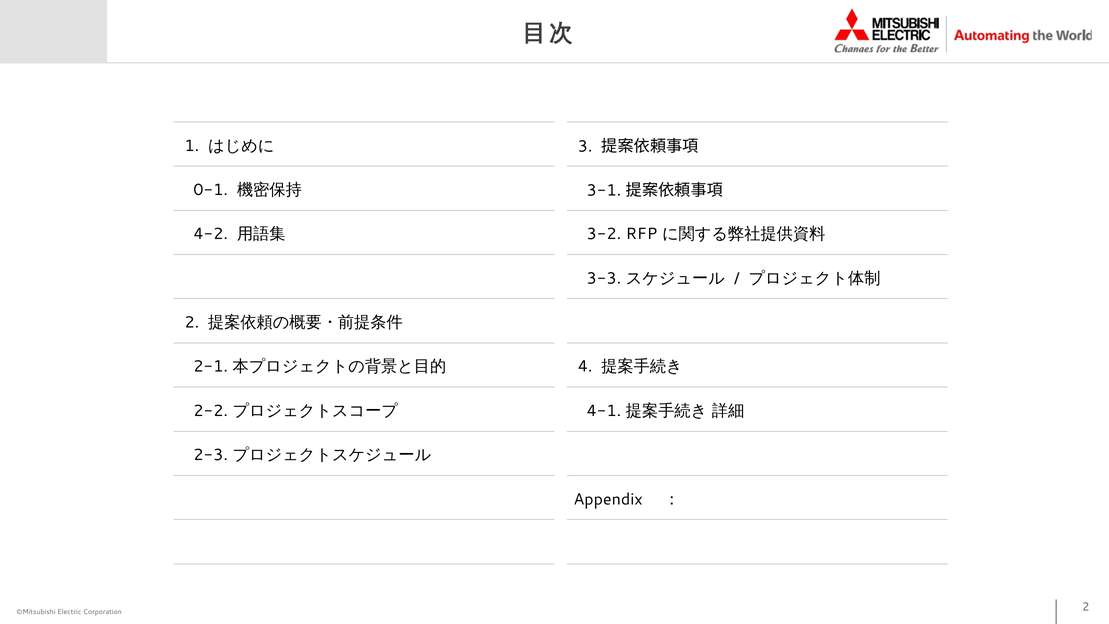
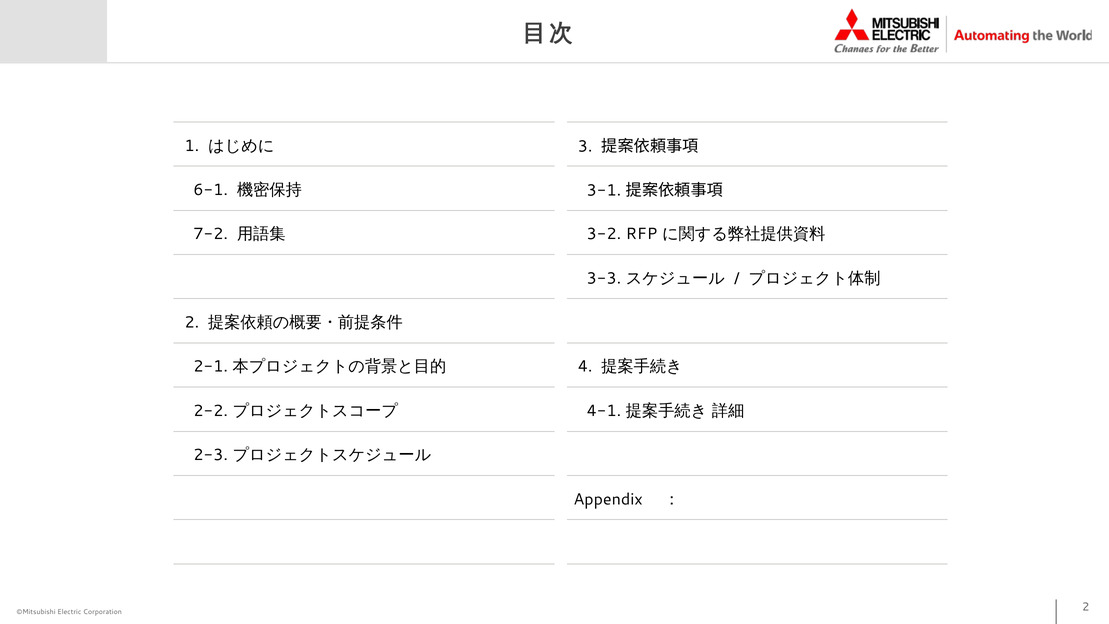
0-1: 0-1 -> 6-1 (211, 190)
4-2: 4-2 -> 7-2 (211, 234)
